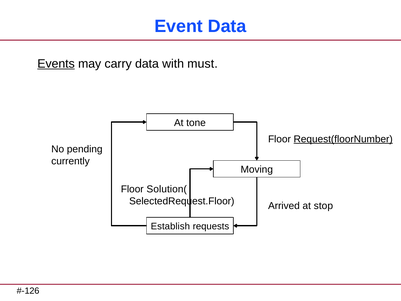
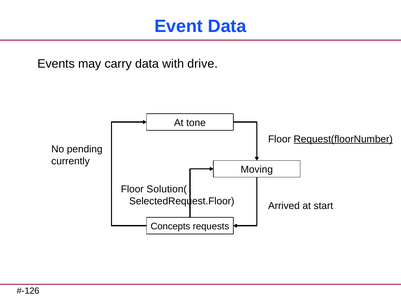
Events underline: present -> none (56, 64)
must: must -> drive (203, 64)
stop: stop -> start (323, 206)
Establish: Establish -> Concepts (170, 226)
